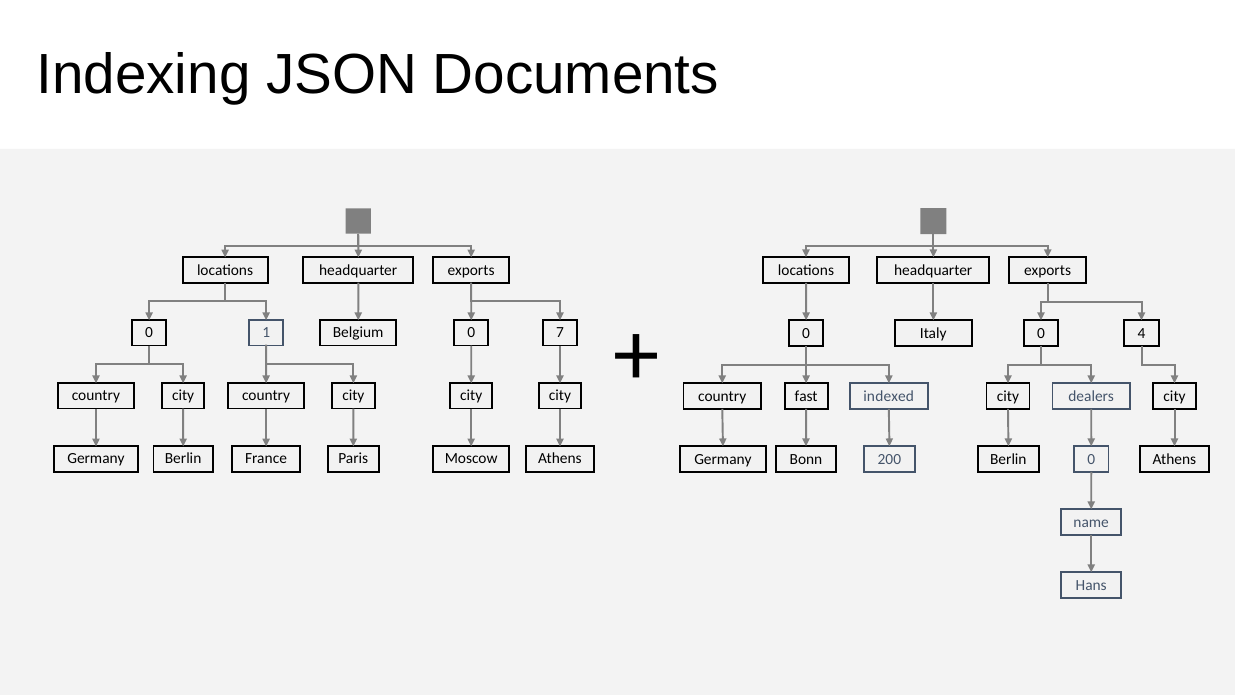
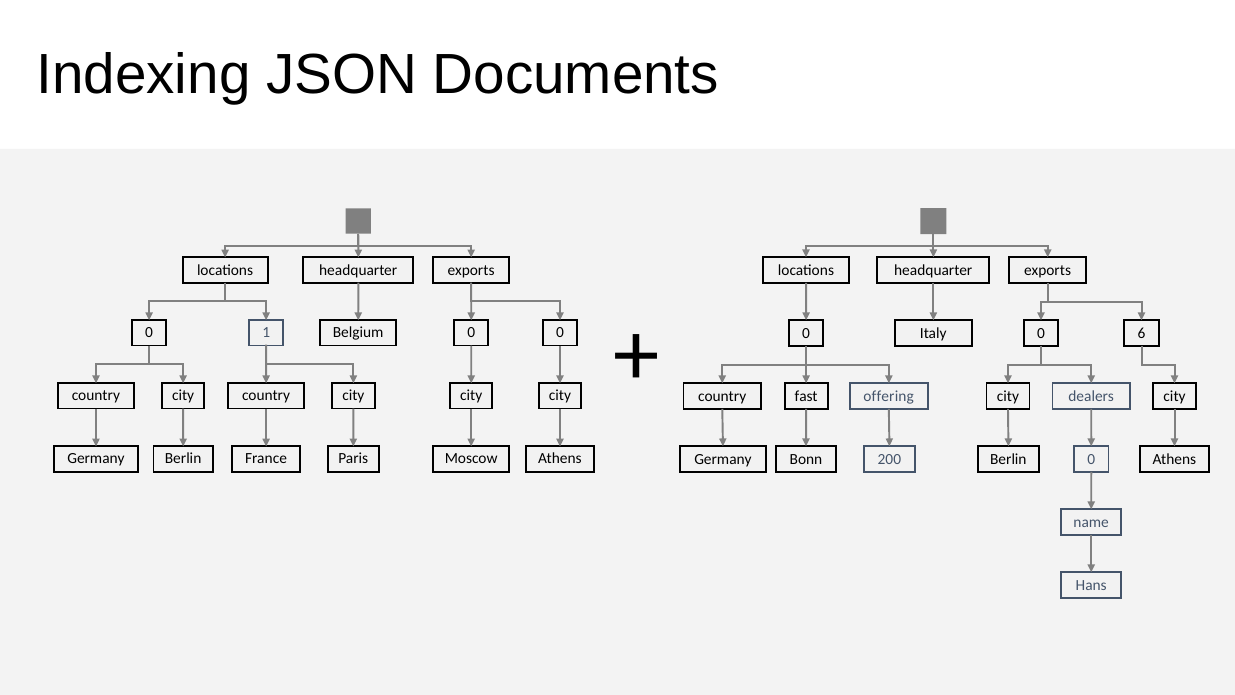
0 7: 7 -> 0 (560, 333)
4: 4 -> 6 (1142, 333)
indexed: indexed -> offering (889, 396)
